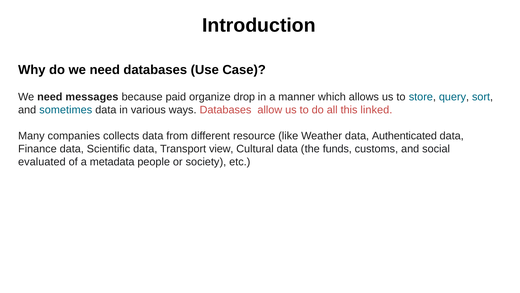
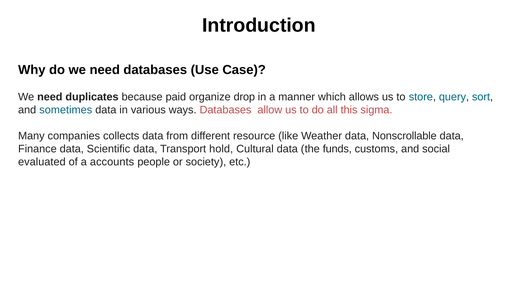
messages: messages -> duplicates (92, 97)
linked: linked -> sigma (376, 110)
Authenticated: Authenticated -> Nonscrollable (404, 136)
view: view -> hold (221, 149)
metadata: metadata -> accounts (112, 162)
